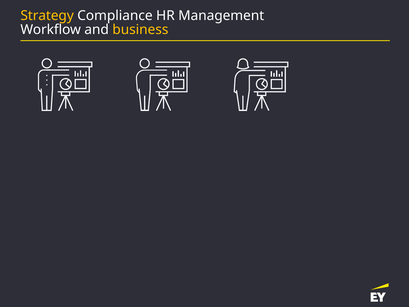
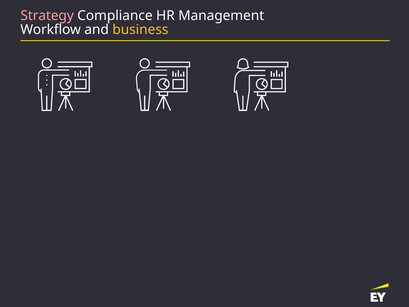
Strategy colour: yellow -> pink (47, 16)
